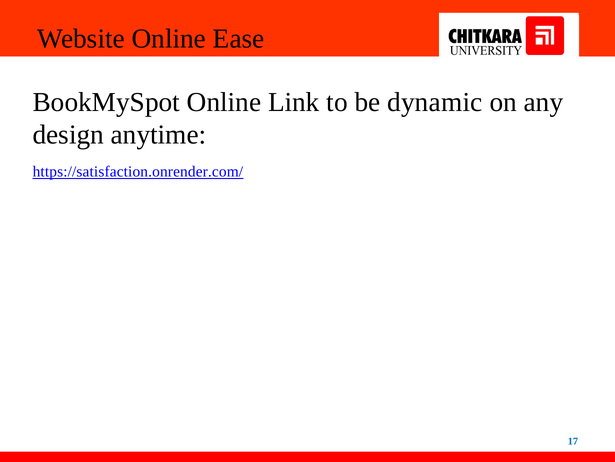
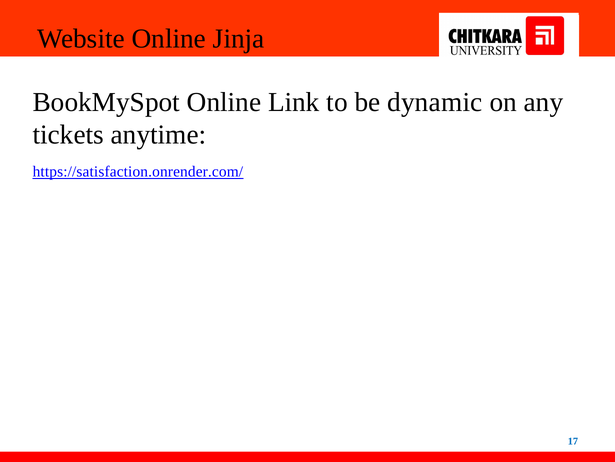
Ease: Ease -> Jinja (239, 39)
design: design -> tickets (68, 135)
